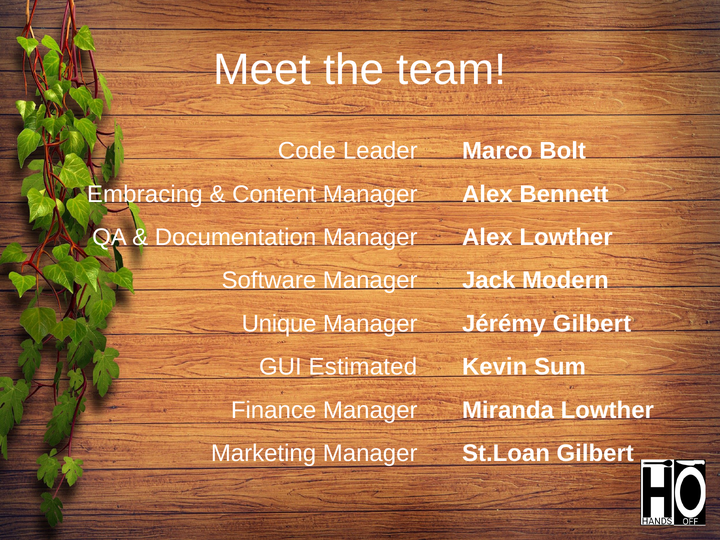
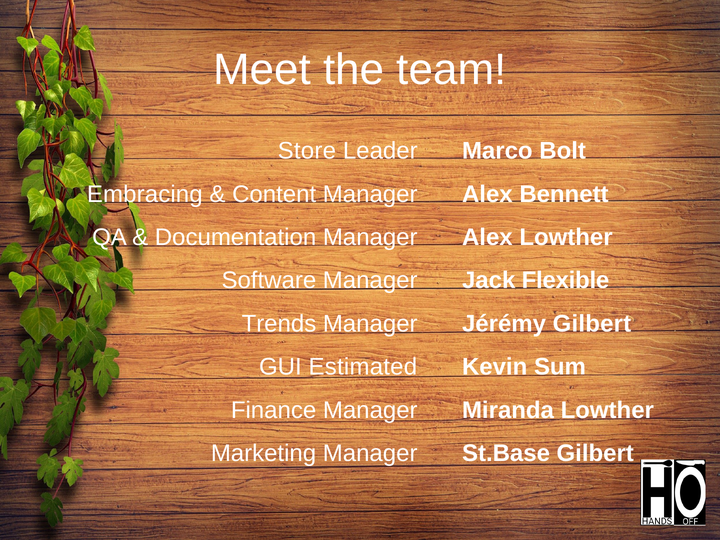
Code: Code -> Store (307, 151)
Modern: Modern -> Flexible (565, 281)
Unique: Unique -> Trends (279, 324)
St.Loan: St.Loan -> St.Base (506, 453)
